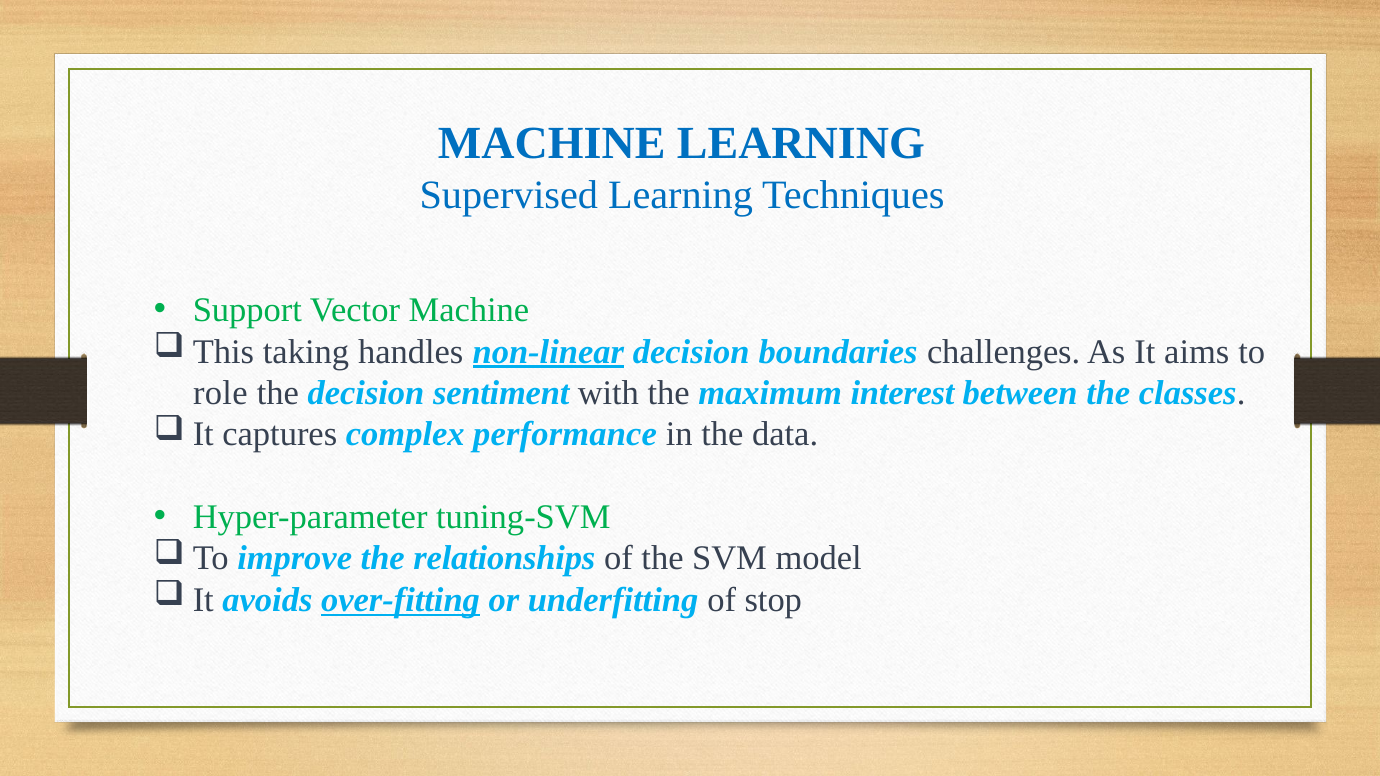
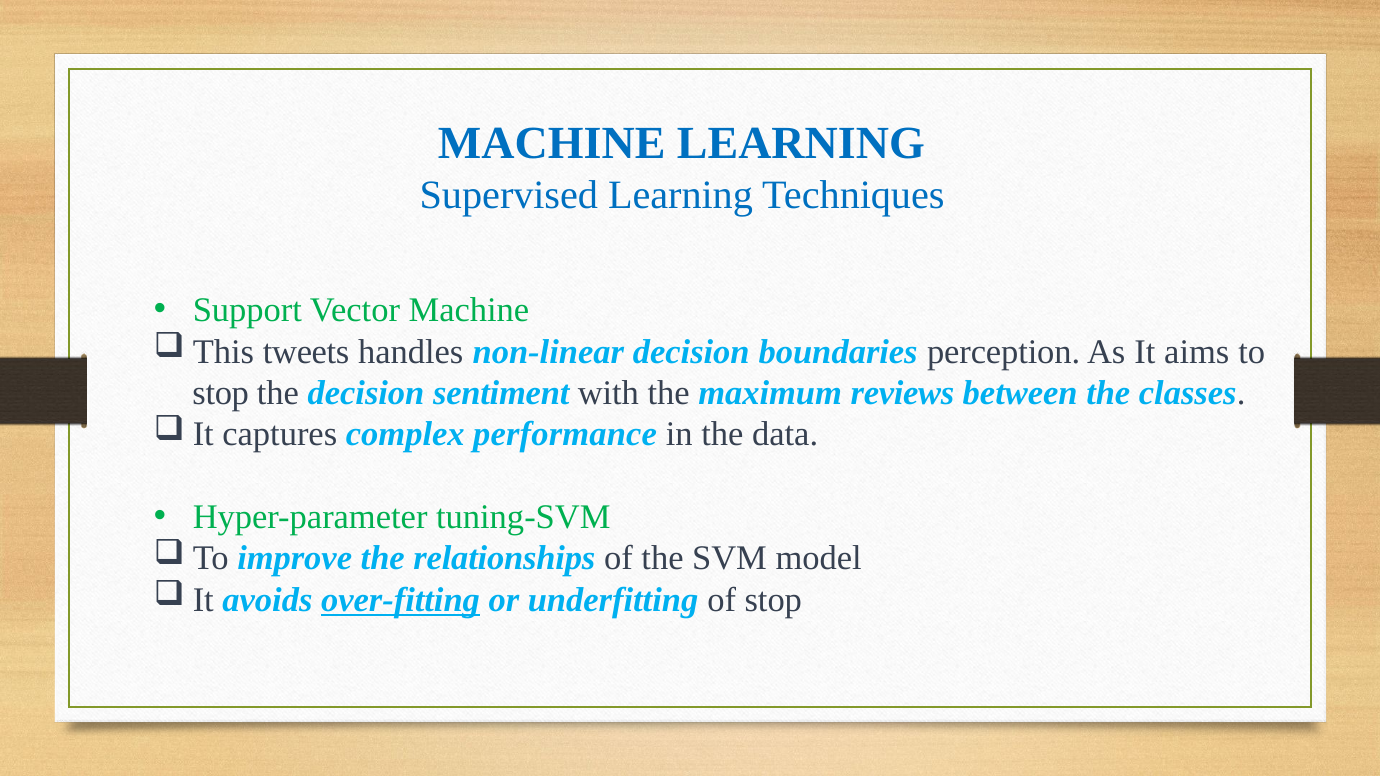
taking: taking -> tweets (306, 352)
non-linear underline: present -> none (548, 352)
challenges: challenges -> perception (1004, 352)
role: role -> stop (221, 393)
interest: interest -> reviews (903, 393)
